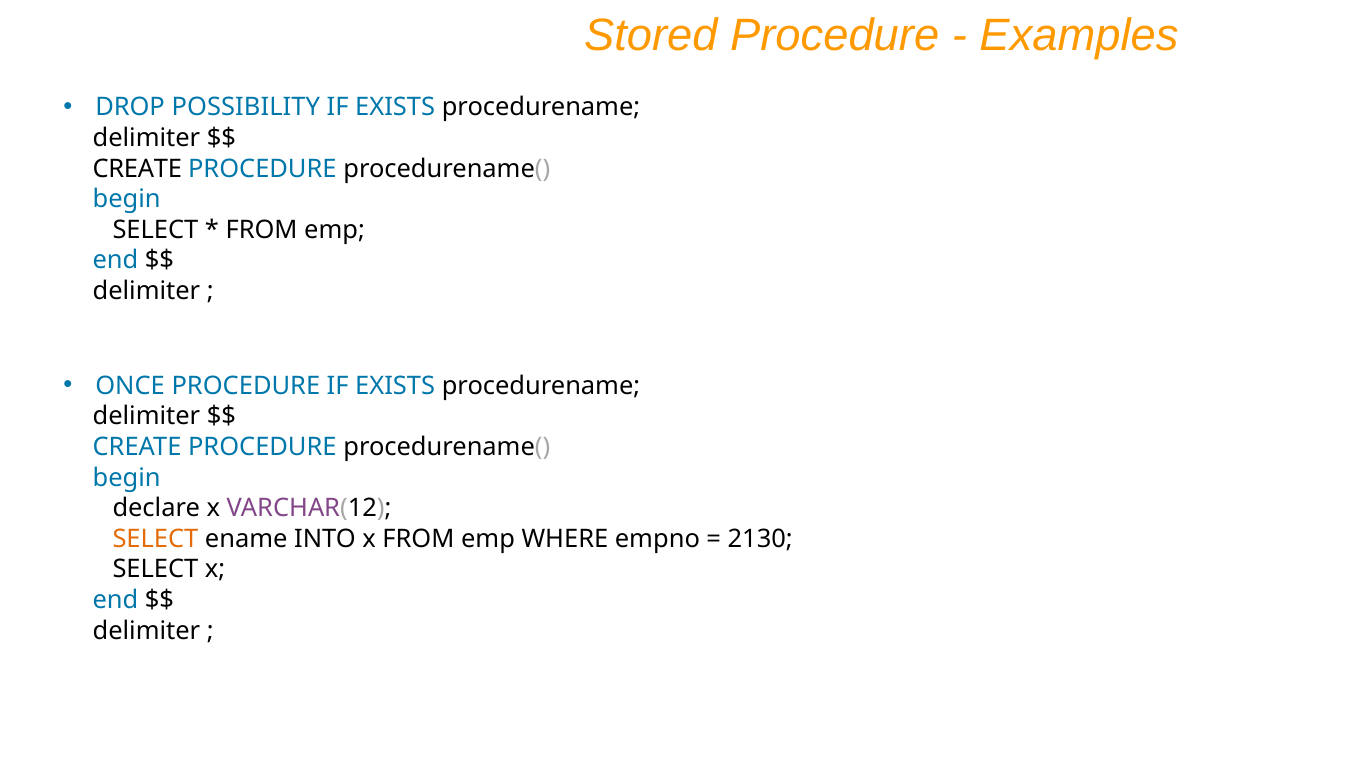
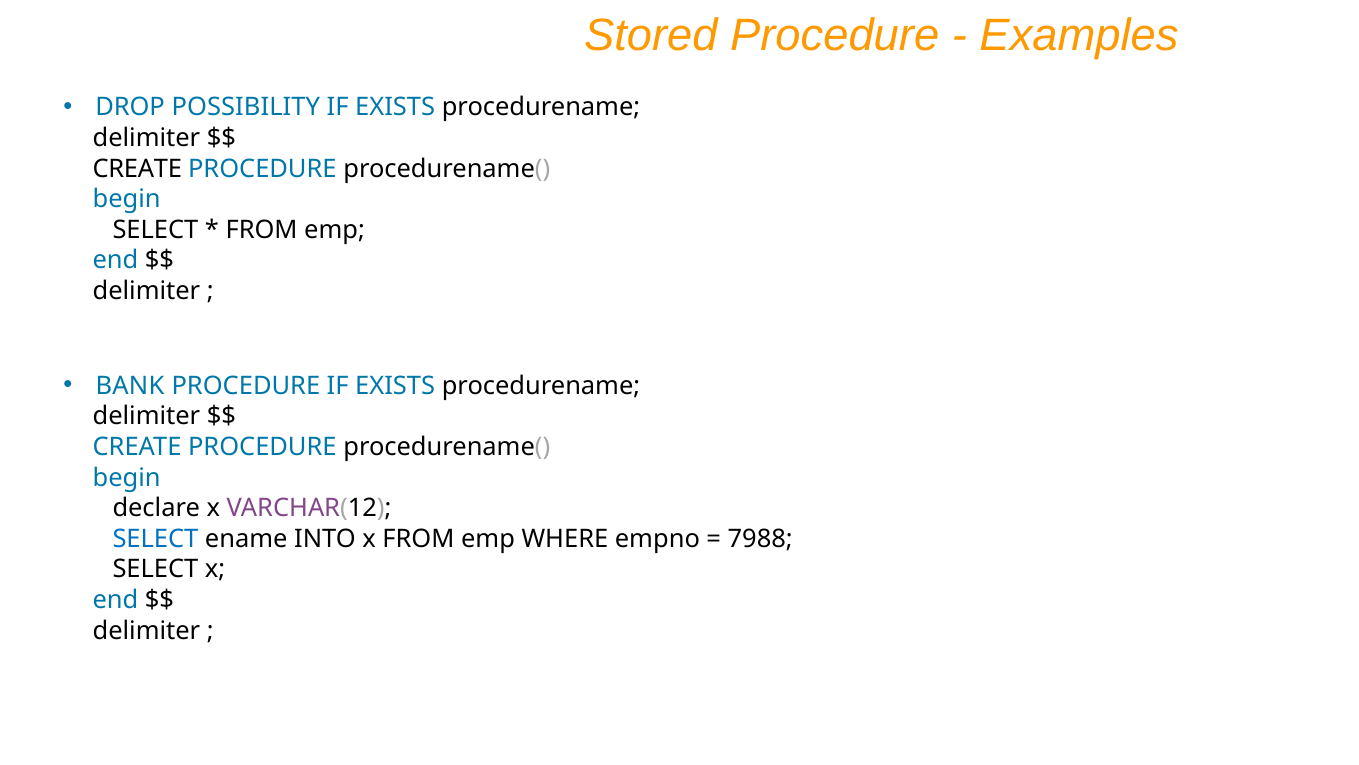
ONCE: ONCE -> BANK (130, 386)
SELECT colour: orange -> blue (155, 538)
2130: 2130 -> 7988 (760, 538)
